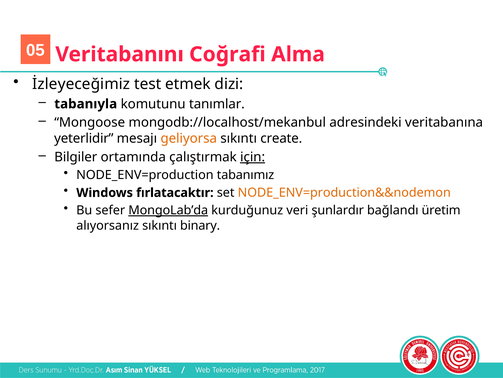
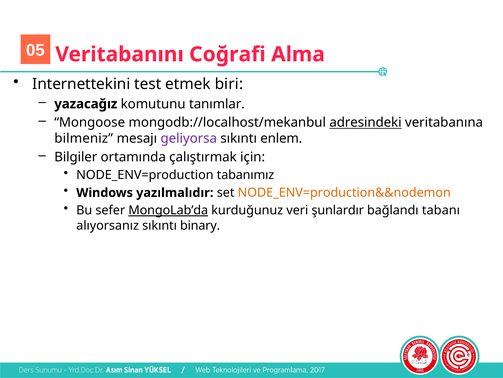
İzleyeceğimiz: İzleyeceğimiz -> Internettekini (81, 84)
dizi: dizi -> biri (229, 84)
tabanıyla: tabanıyla -> yazacağız (86, 104)
adresindeki underline: none -> present (365, 122)
yeterlidir: yeterlidir -> bilmeniz (84, 138)
geliyorsa colour: orange -> purple (189, 138)
create: create -> enlem (281, 138)
için underline: present -> none (253, 157)
fırlatacaktır: fırlatacaktır -> yazılmalıdır (175, 192)
üretim: üretim -> tabanı (441, 210)
